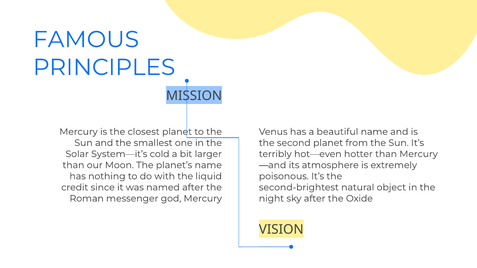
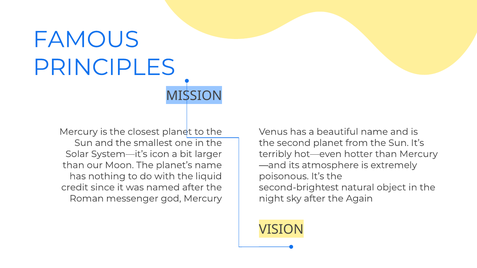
cold: cold -> icon (160, 154)
Oxide: Oxide -> Again (359, 199)
